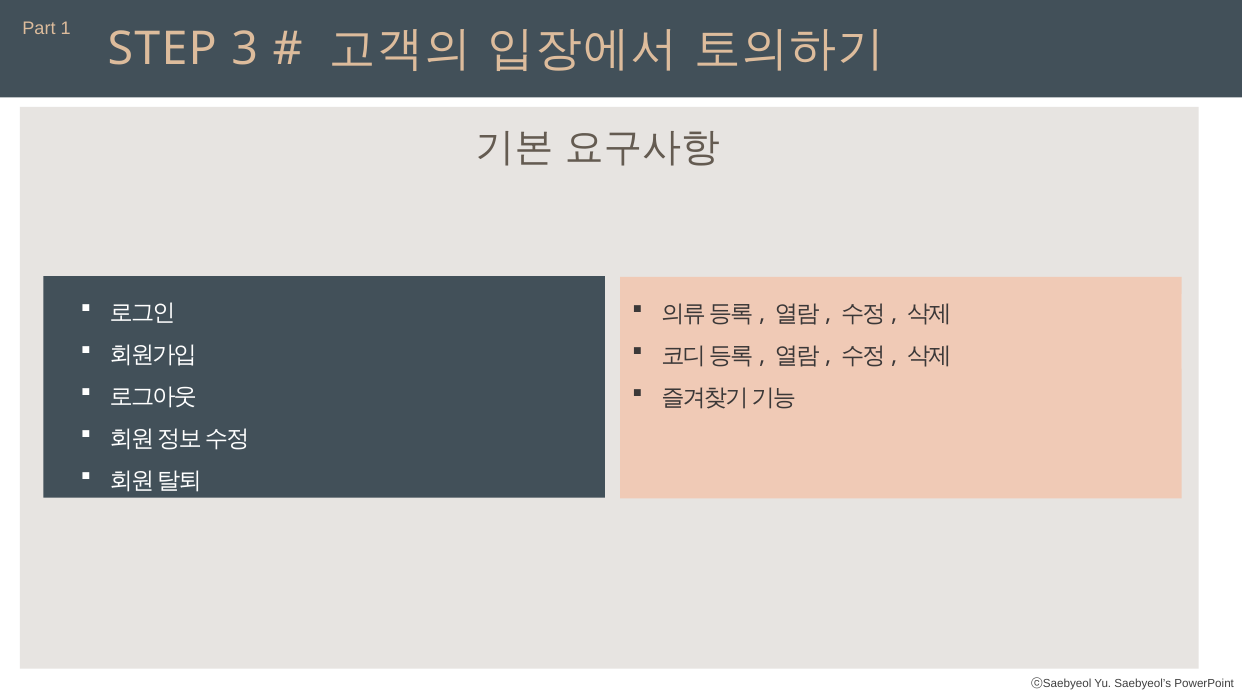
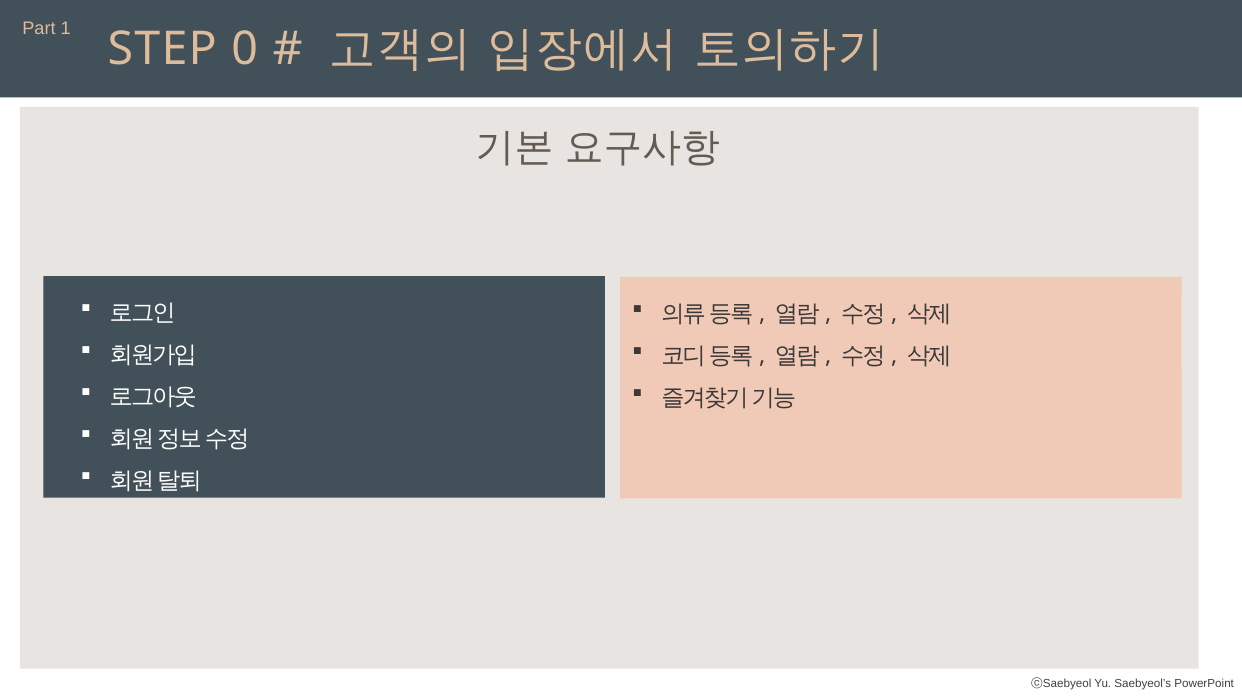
3: 3 -> 0 (245, 49)
